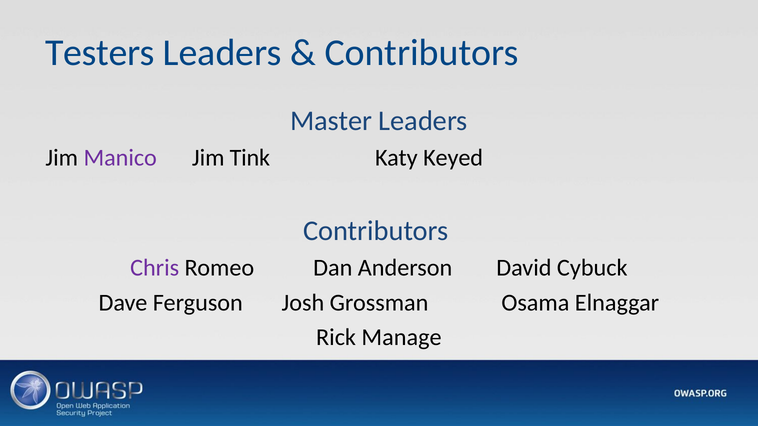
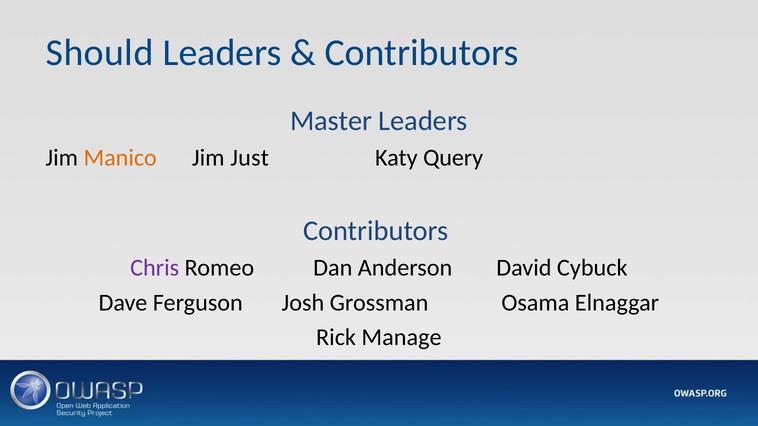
Testers: Testers -> Should (100, 53)
Manico colour: purple -> orange (120, 158)
Tink: Tink -> Just (250, 158)
Keyed: Keyed -> Query (453, 158)
